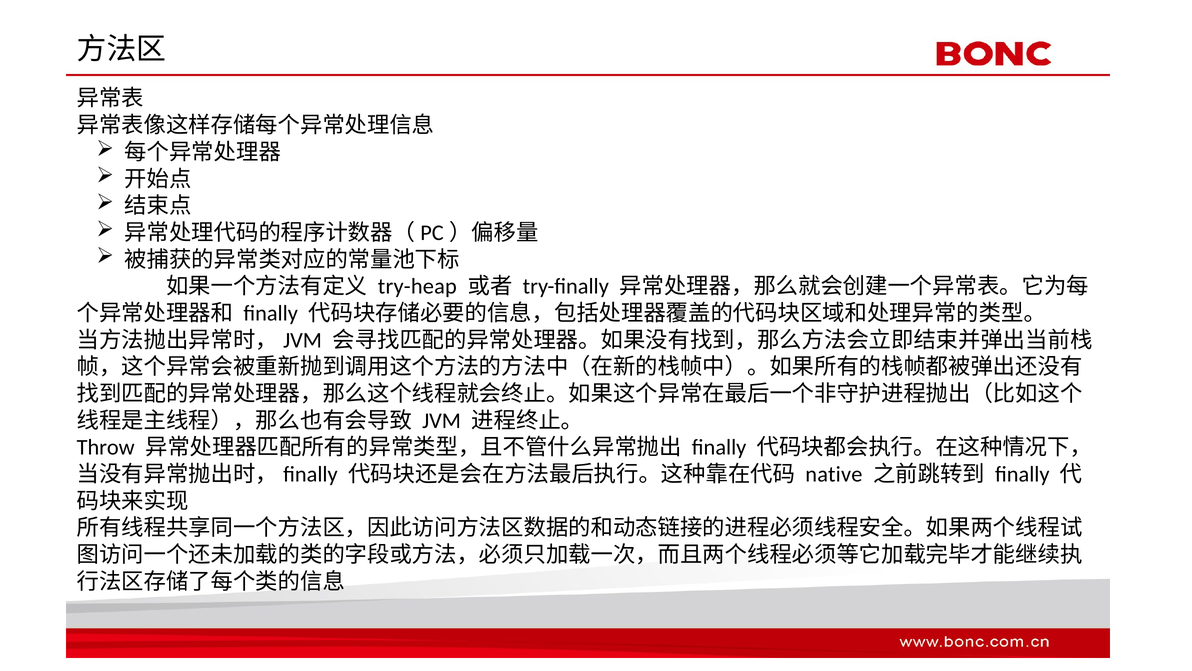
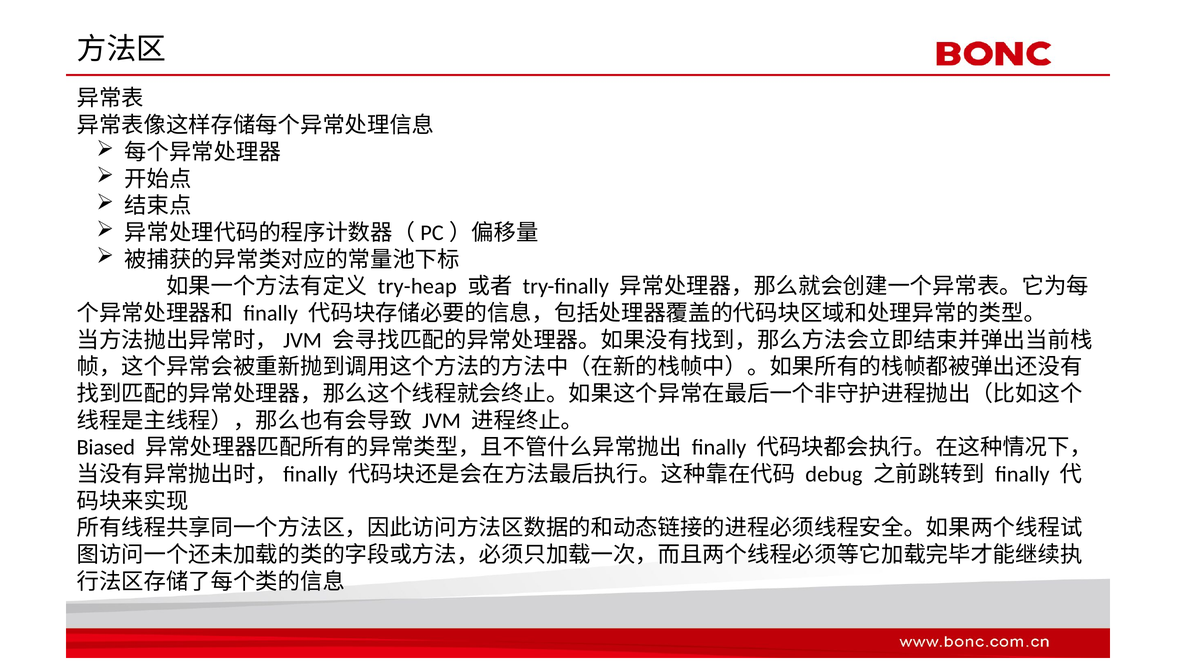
Throw: Throw -> Biased (106, 447)
native: native -> debug (834, 474)
